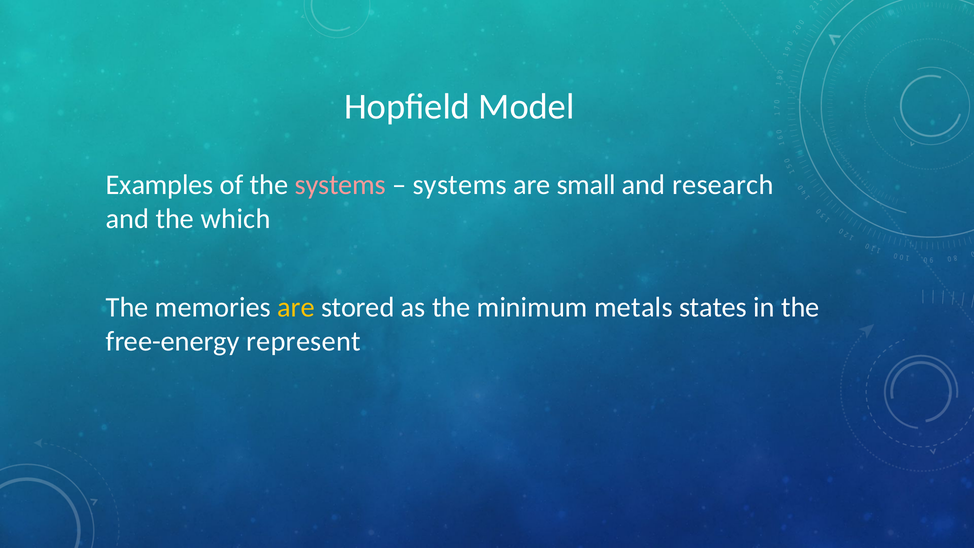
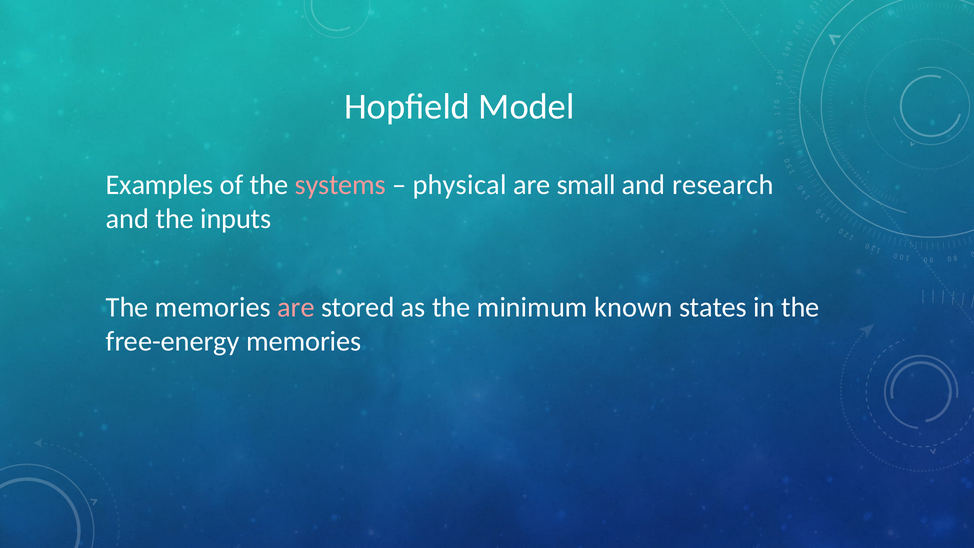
systems: systems -> physical (460, 185)
which: which -> inputs (236, 219)
are colour: yellow -> pink (296, 307)
metals: metals -> known (633, 307)
free-energy represent: represent -> memories (304, 341)
